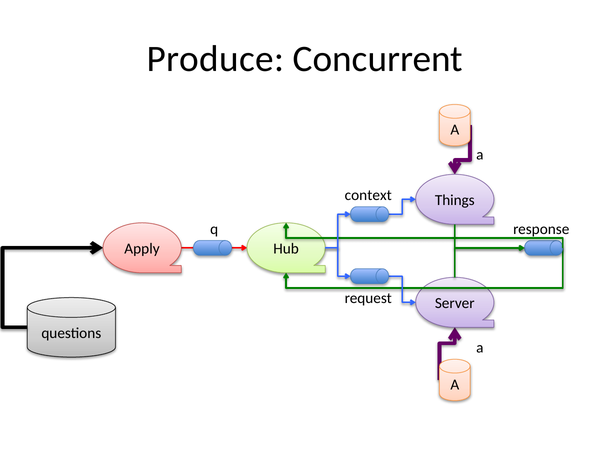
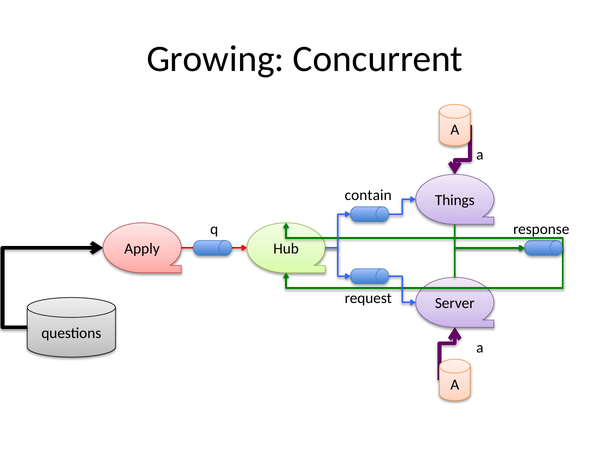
Produce: Produce -> Growing (215, 59)
context: context -> contain (368, 195)
